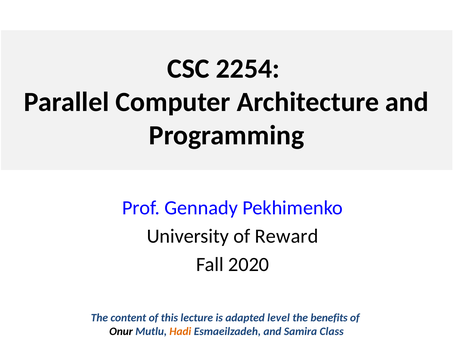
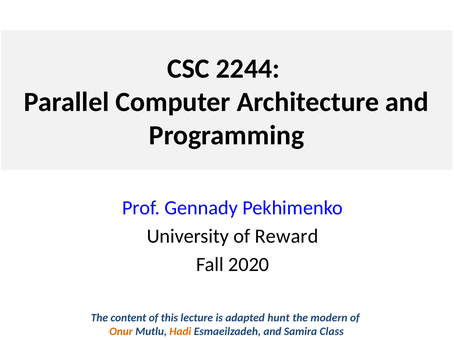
2254: 2254 -> 2244 (248, 69)
level: level -> hunt (279, 318)
benefits: benefits -> modern (329, 318)
Onur colour: black -> orange (121, 332)
